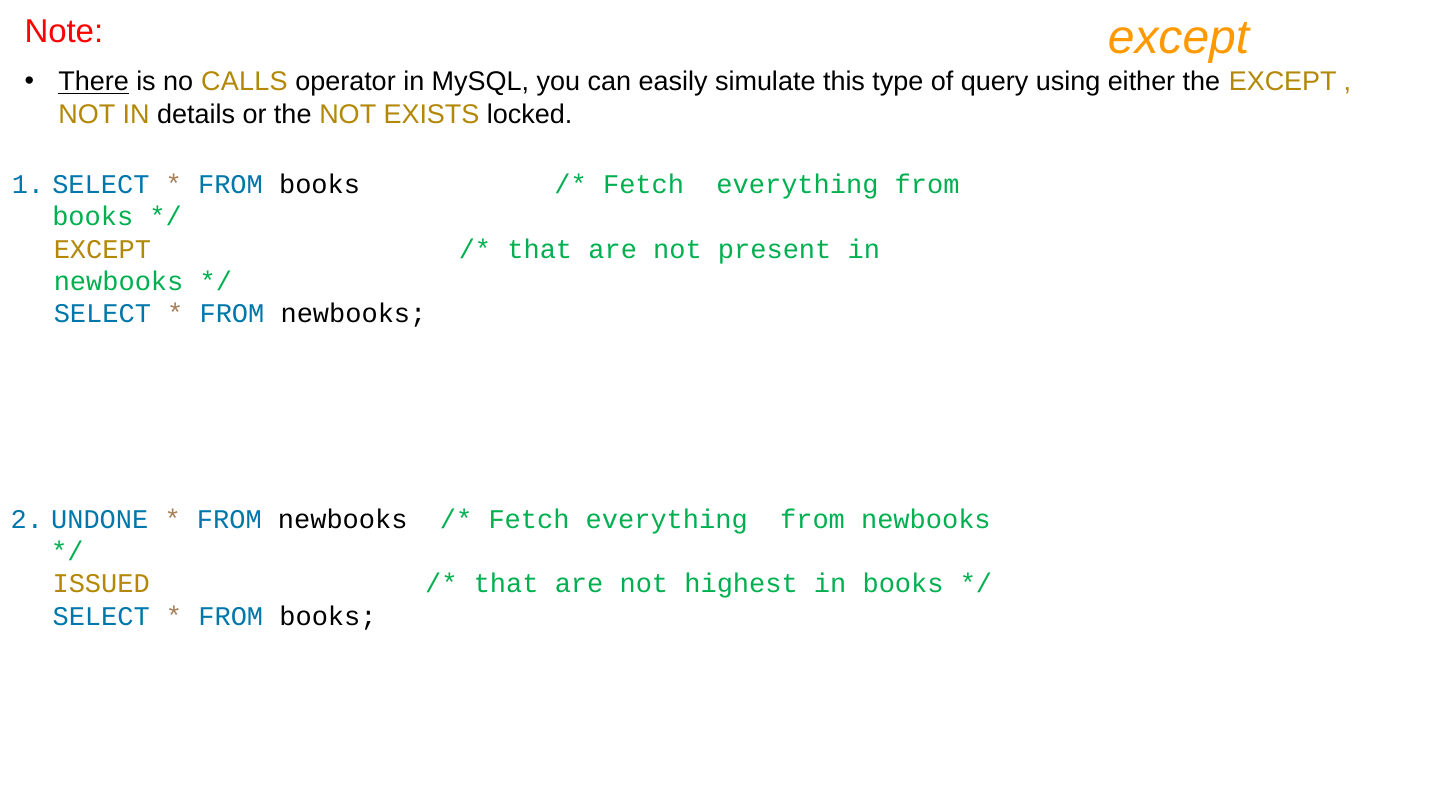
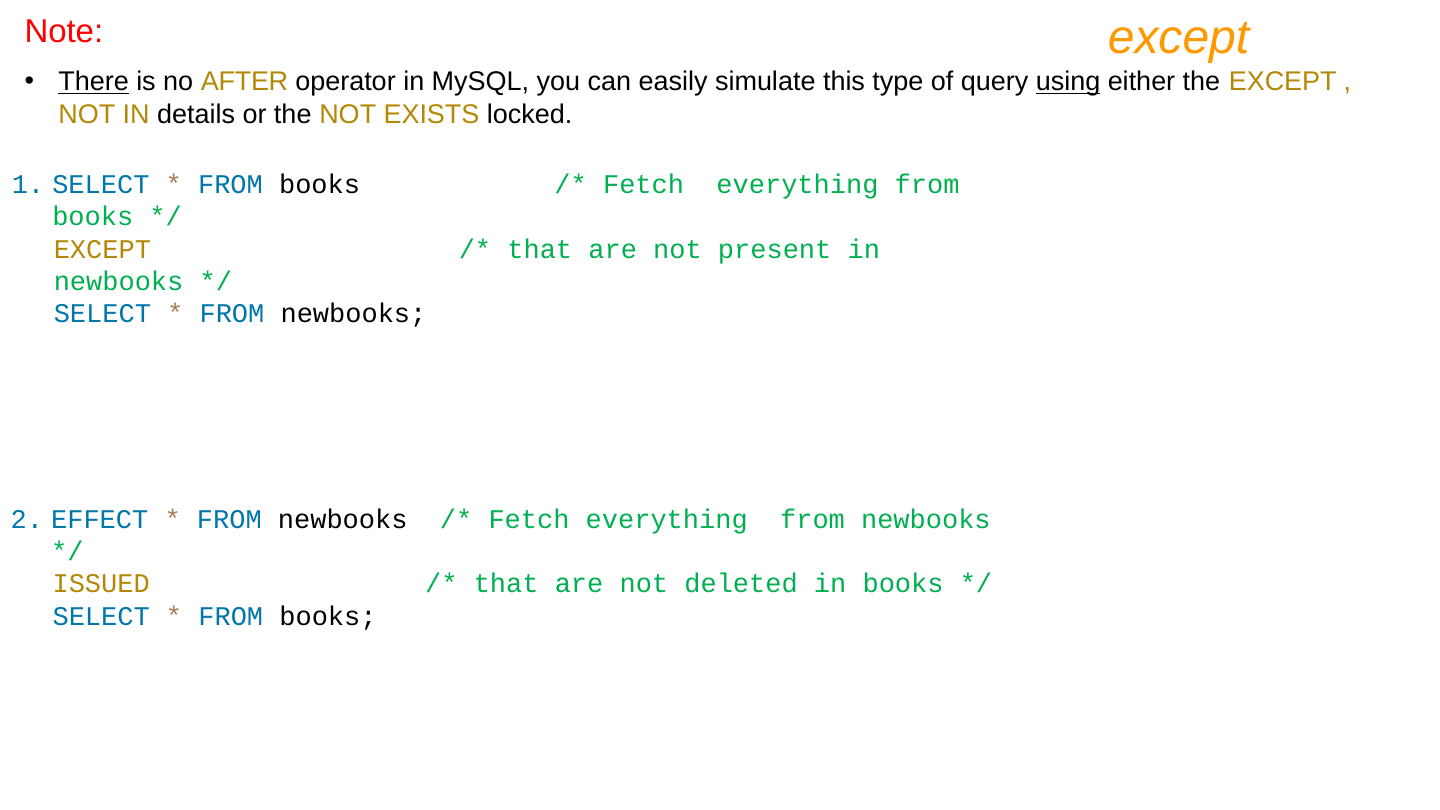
CALLS: CALLS -> AFTER (245, 82)
using underline: none -> present (1068, 82)
UNDONE: UNDONE -> EFFECT (100, 519)
highest: highest -> deleted (741, 584)
